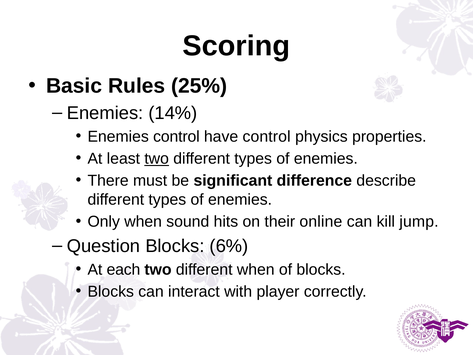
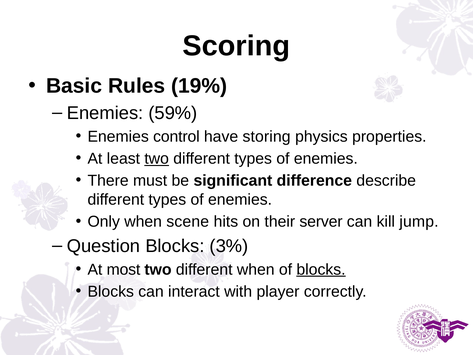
25%: 25% -> 19% (199, 86)
14%: 14% -> 59% (173, 113)
have control: control -> storing (267, 136)
sound: sound -> scene (188, 222)
online: online -> server (321, 222)
6%: 6% -> 3% (229, 246)
each: each -> most (123, 269)
blocks underline: none -> present (321, 269)
